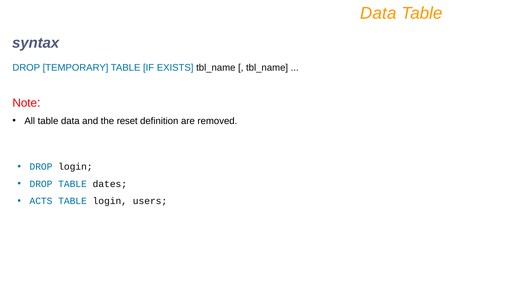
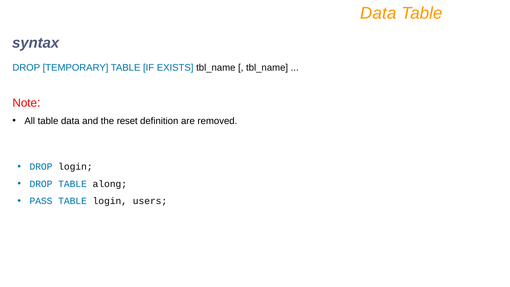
dates: dates -> along (110, 184)
ACTS: ACTS -> PASS (41, 201)
